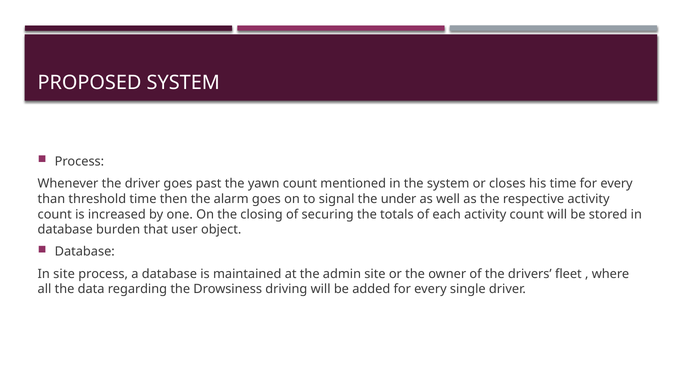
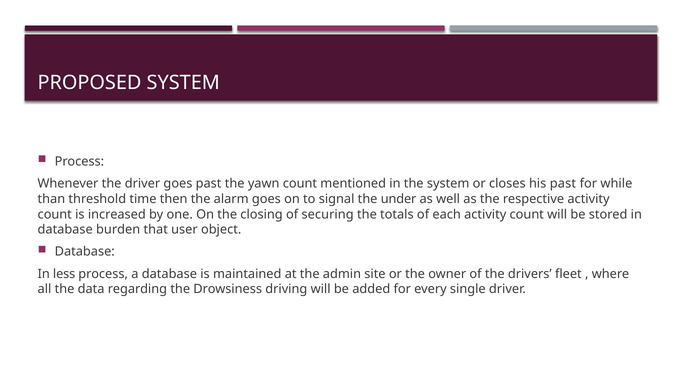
his time: time -> past (563, 184)
every: every -> while (616, 184)
In site: site -> less (64, 274)
